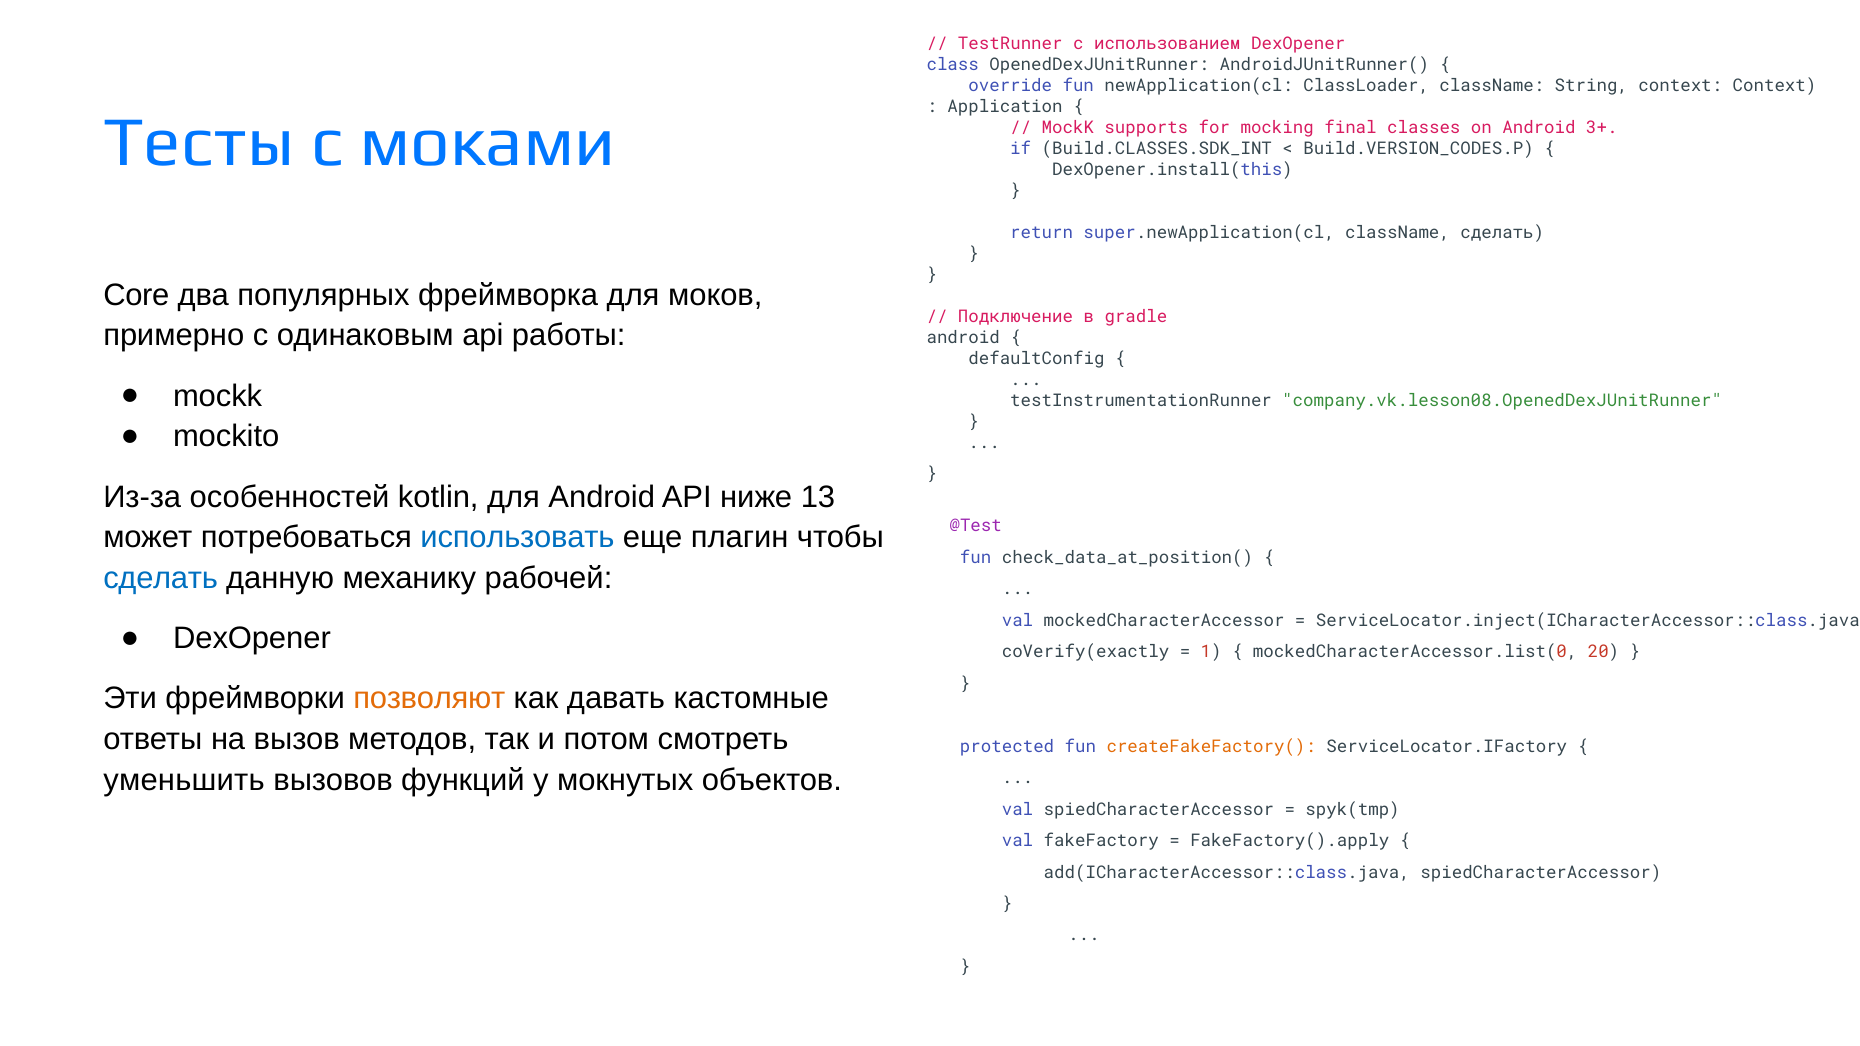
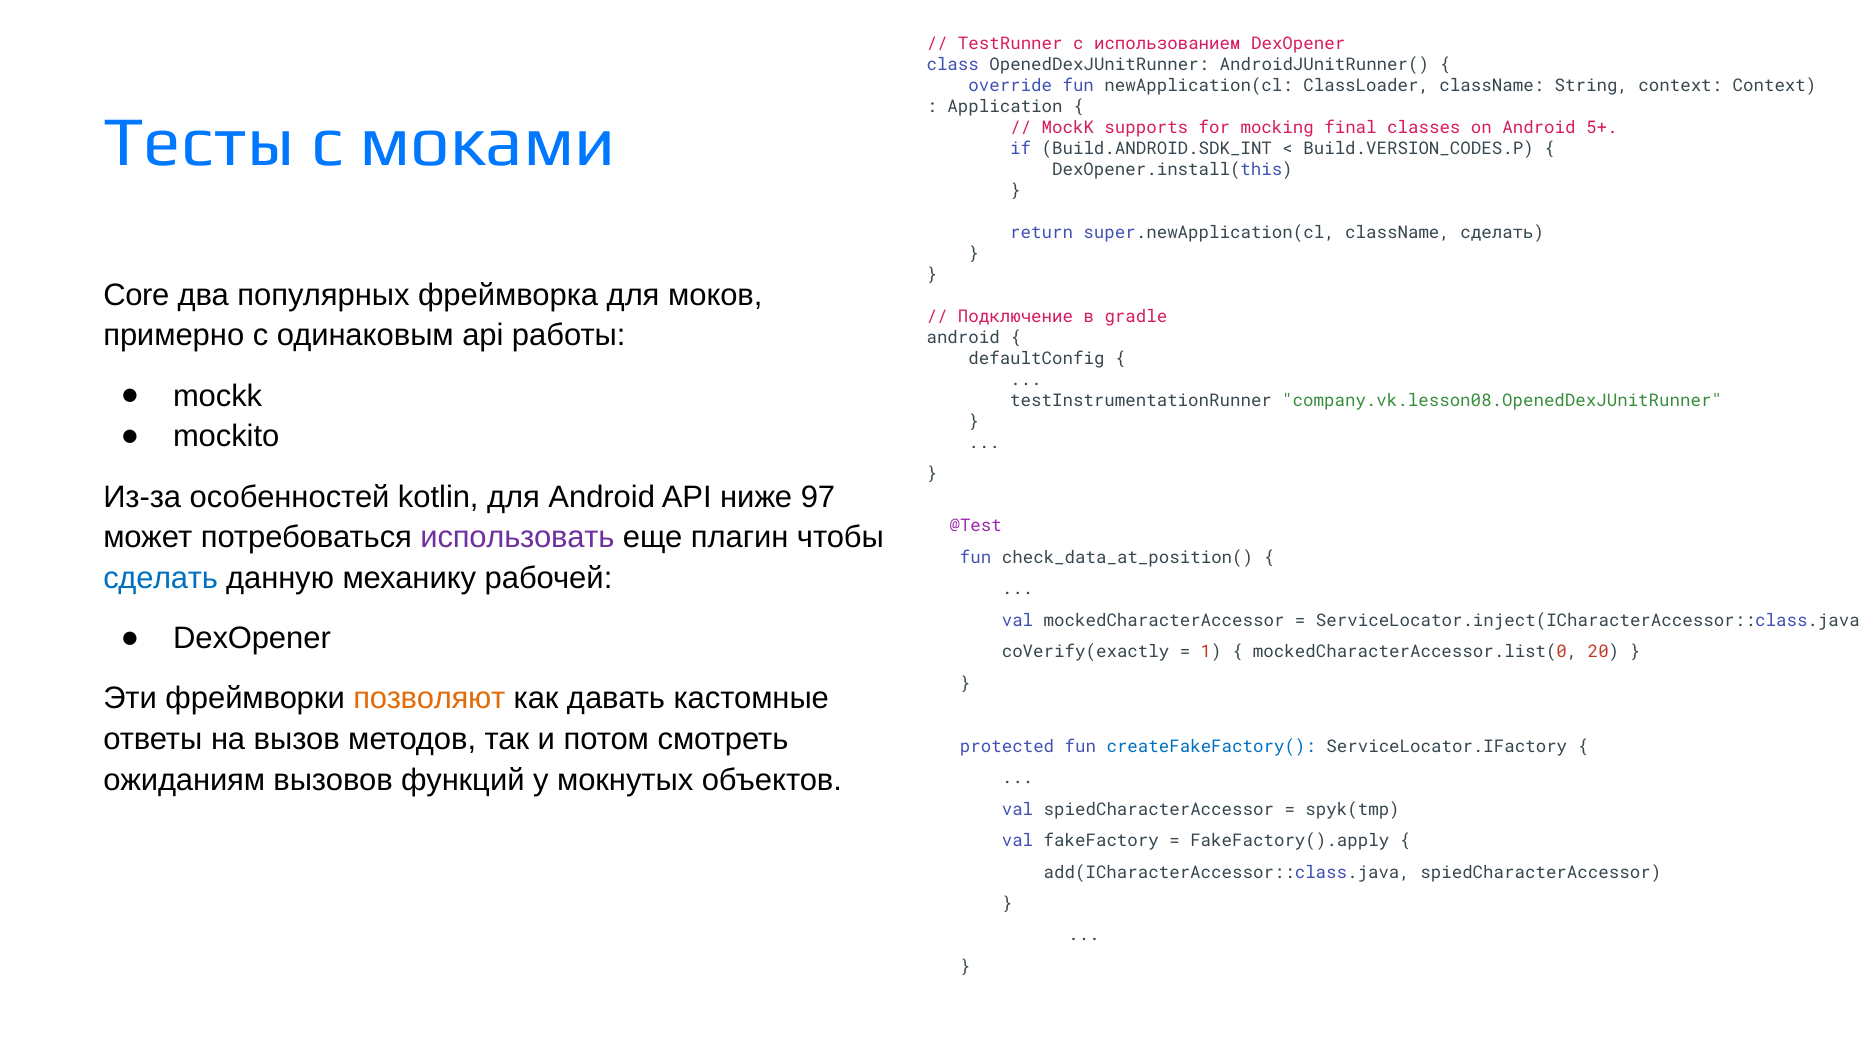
3+: 3+ -> 5+ (1602, 128)
Build.CLASSES.SDK_INT: Build.CLASSES.SDK_INT -> Build.ANDROID.SDK_INT (1157, 149)
13: 13 -> 97 (818, 497)
использовать colour: blue -> purple (518, 538)
createFakeFactory( colour: orange -> blue (1211, 747)
уменьшить: уменьшить -> ожиданиям (184, 781)
